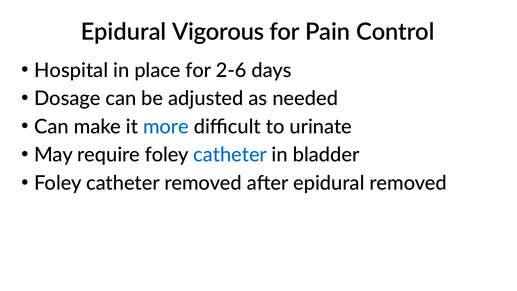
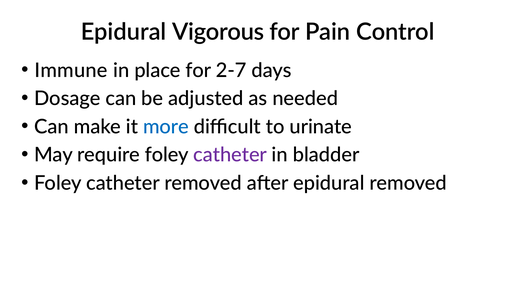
Hospital: Hospital -> Immune (71, 70)
2-6: 2-6 -> 2-7 (231, 70)
catheter colour: blue -> purple (230, 155)
